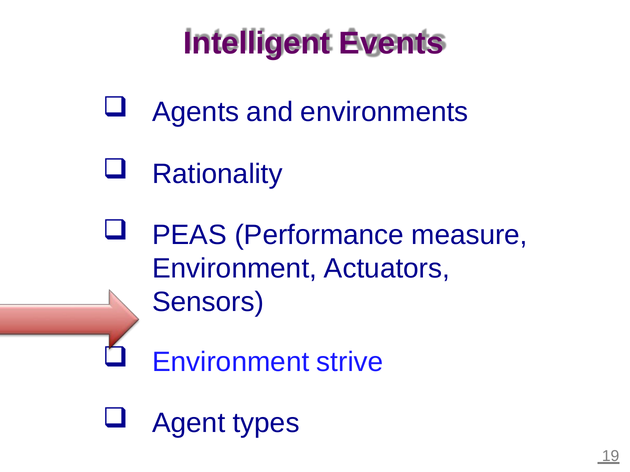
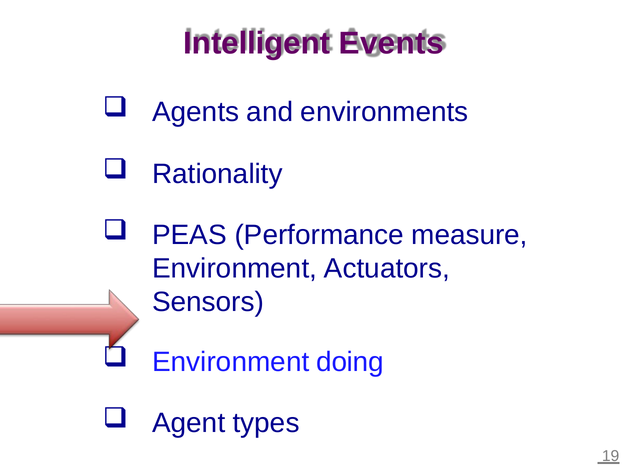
strive: strive -> doing (350, 362)
